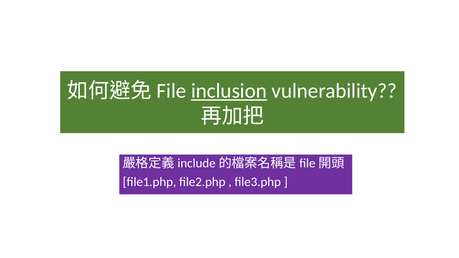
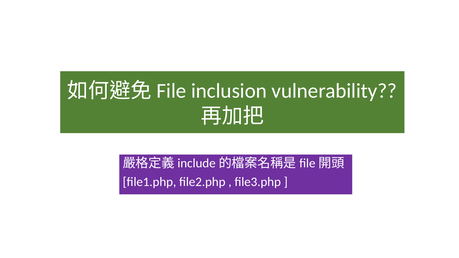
inclusion underline: present -> none (229, 91)
